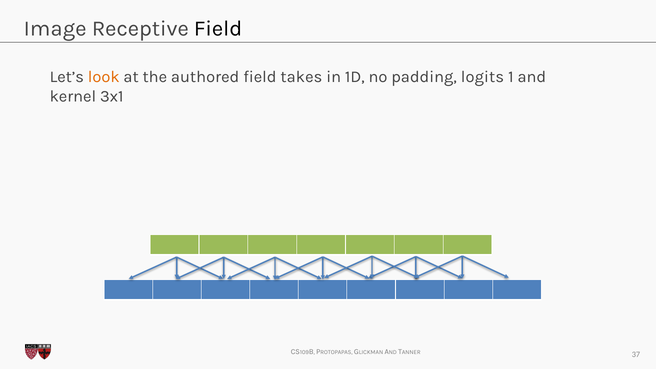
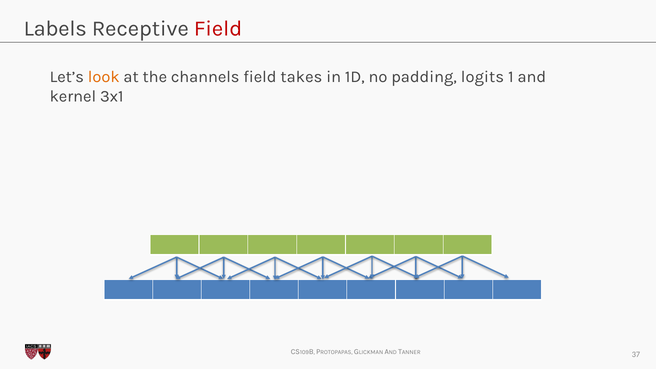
Image: Image -> Labels (55, 29)
Field colour: black -> red (218, 29)
authored: authored -> channels (205, 77)
